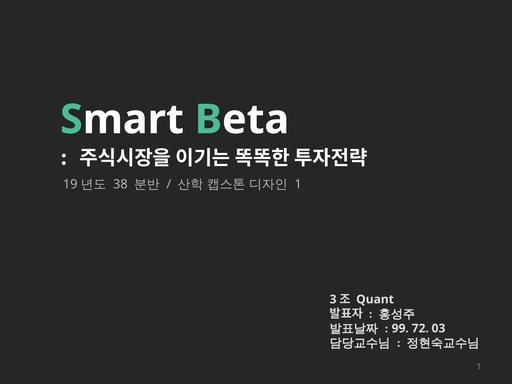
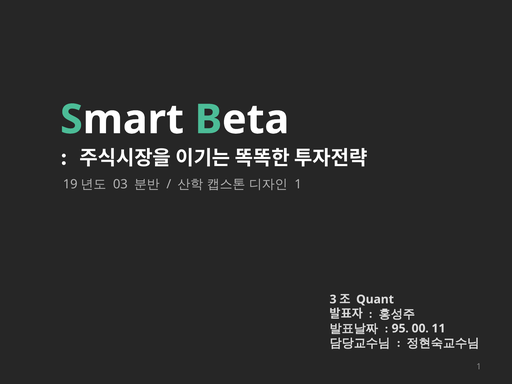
38: 38 -> 03 (120, 184)
99: 99 -> 95 (399, 328)
72: 72 -> 00 (419, 328)
03: 03 -> 11 (438, 328)
